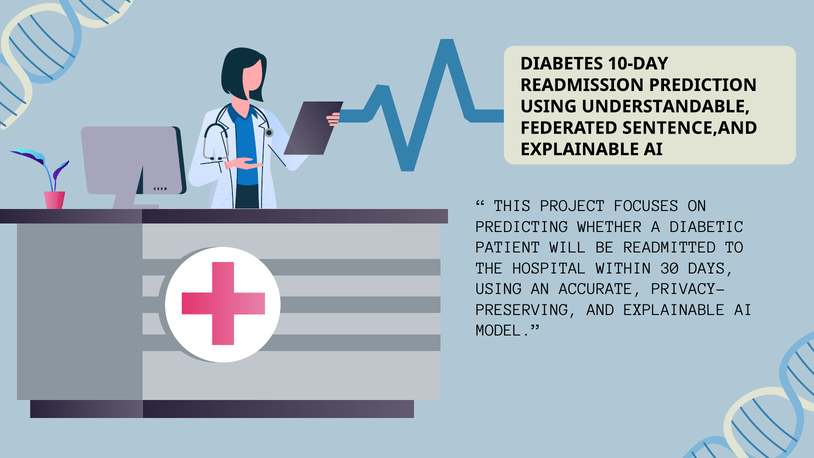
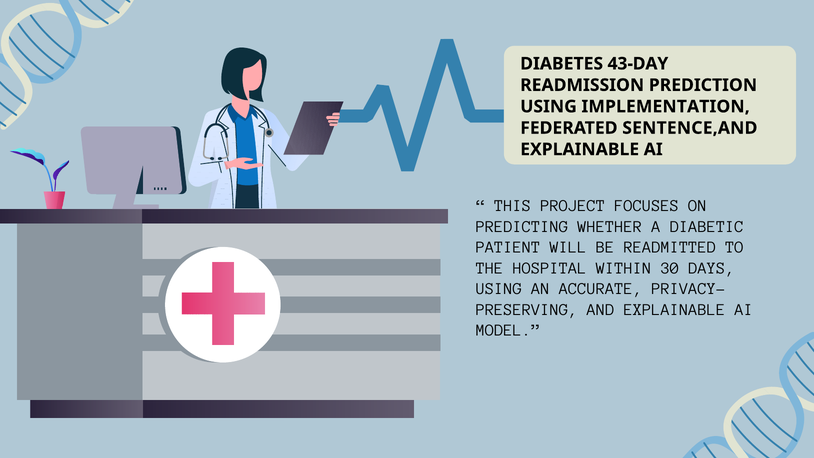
10-DAY: 10-DAY -> 43-DAY (638, 64)
UNDERSTANDABLE: UNDERSTANDABLE -> IMPLEMENTATION (666, 107)
